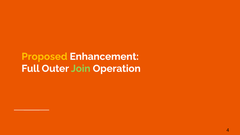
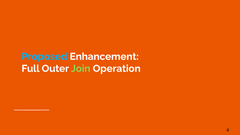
Proposed colour: yellow -> light blue (44, 57)
